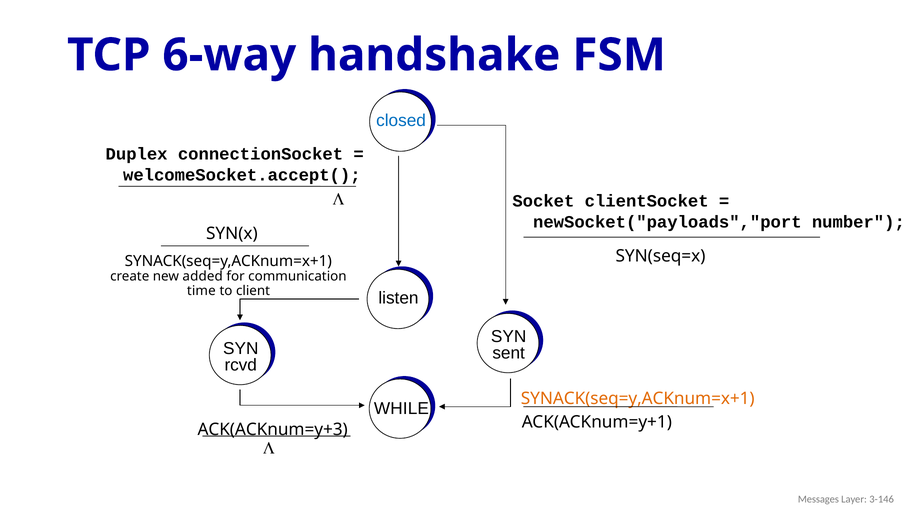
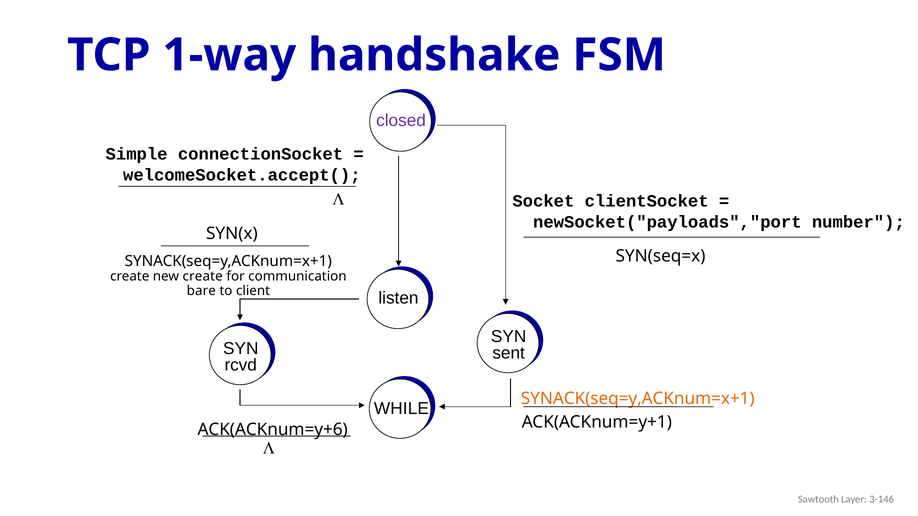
6-way: 6-way -> 1-way (229, 55)
closed colour: blue -> purple (401, 121)
Duplex: Duplex -> Simple (137, 154)
new added: added -> create (203, 277)
time: time -> bare (201, 291)
ACK(ACKnum=y+3: ACK(ACKnum=y+3 -> ACK(ACKnum=y+6 (273, 430)
Messages: Messages -> Sawtooth (818, 499)
